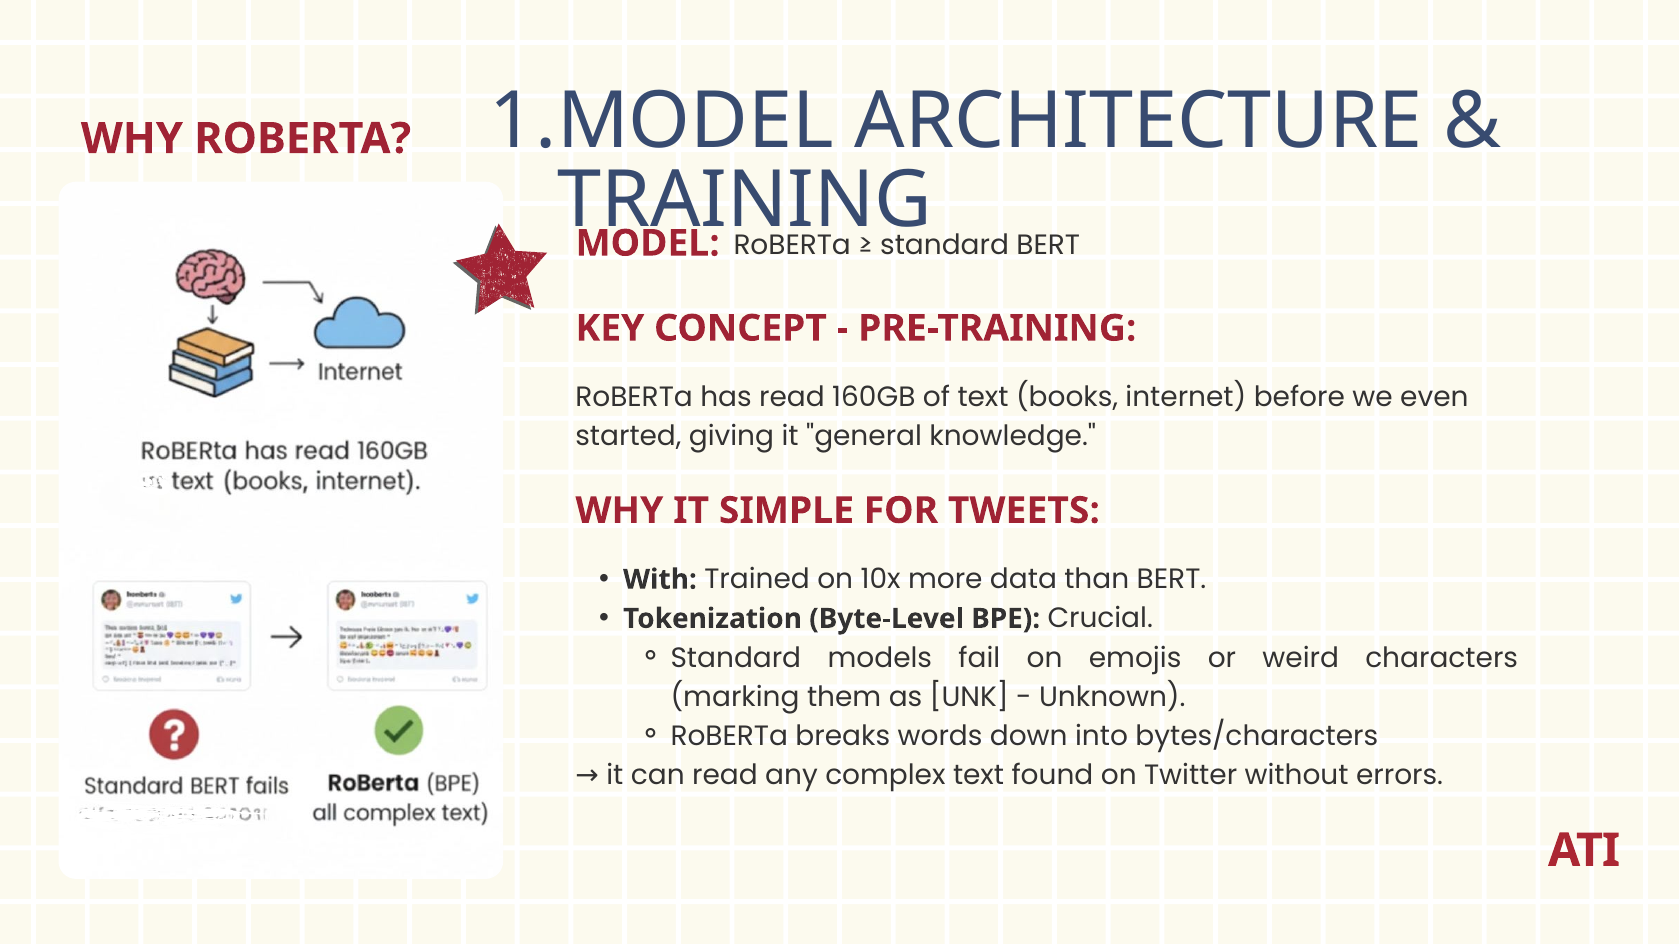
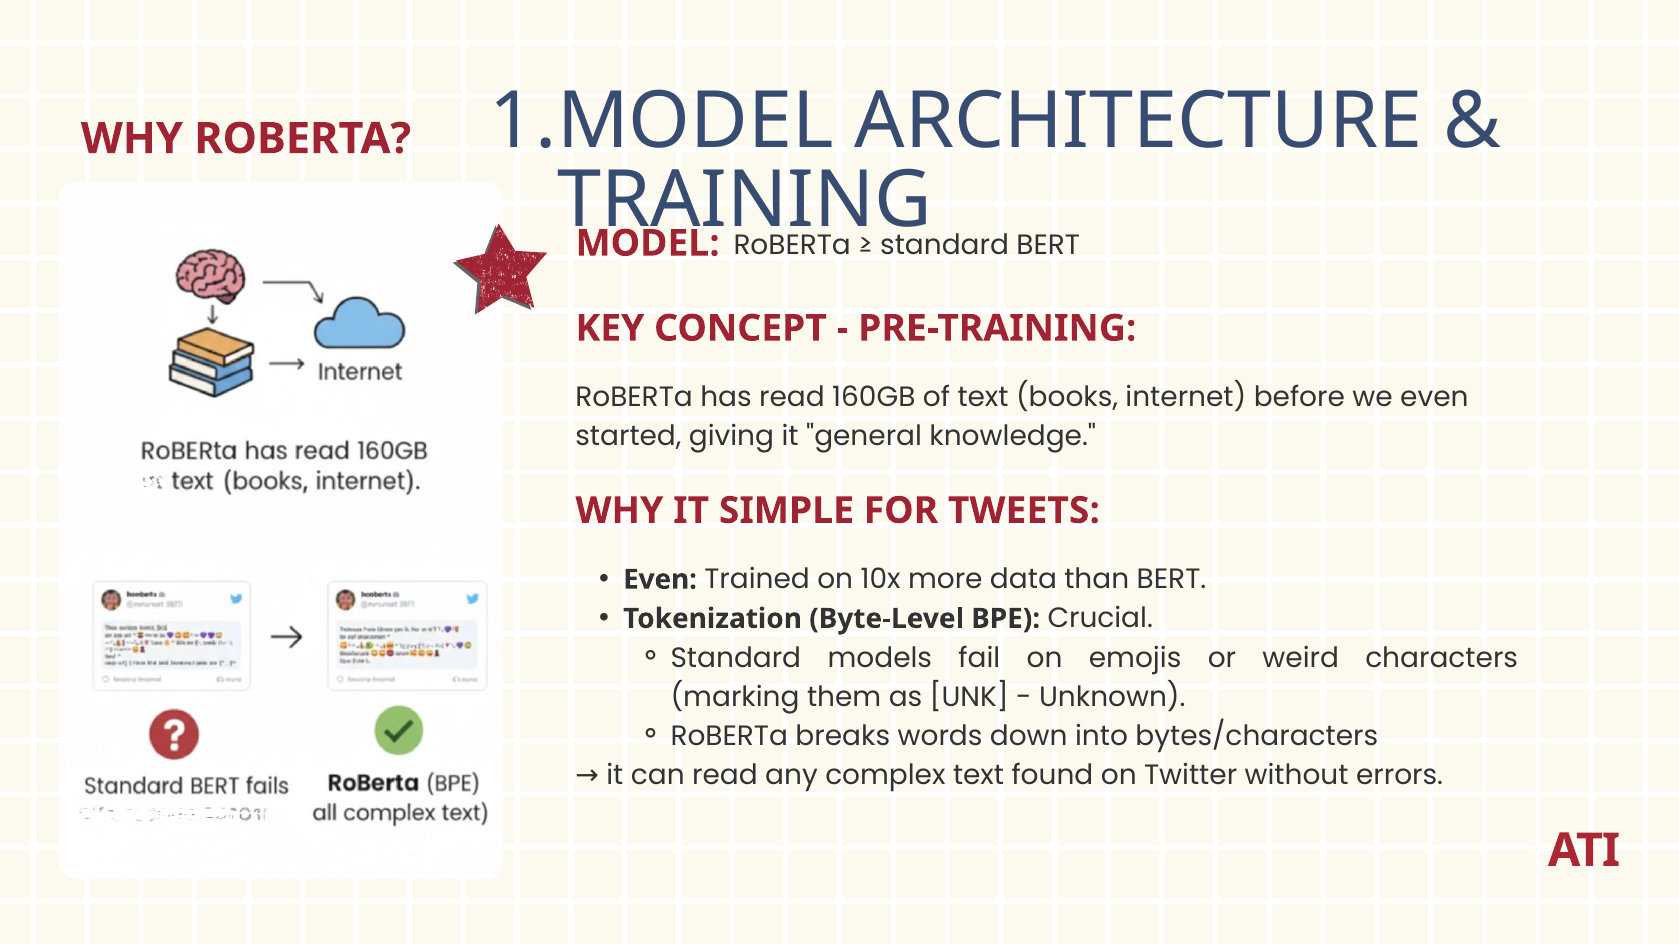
With: With -> Even (660, 580)
